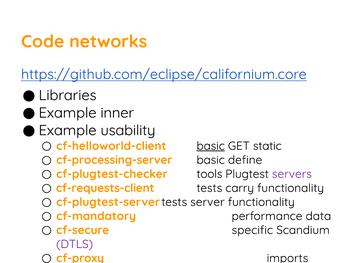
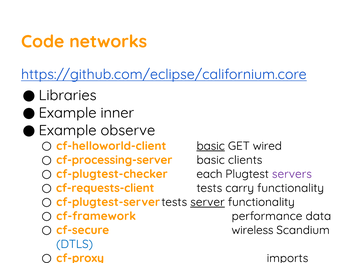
usability: usability -> observe (128, 130)
static: static -> wired (267, 146)
define: define -> clients (245, 160)
tools: tools -> each (209, 174)
server underline: none -> present (207, 202)
cf-mandatory: cf-mandatory -> cf-framework (96, 216)
specific: specific -> wireless (252, 230)
DTLS colour: purple -> blue (75, 244)
